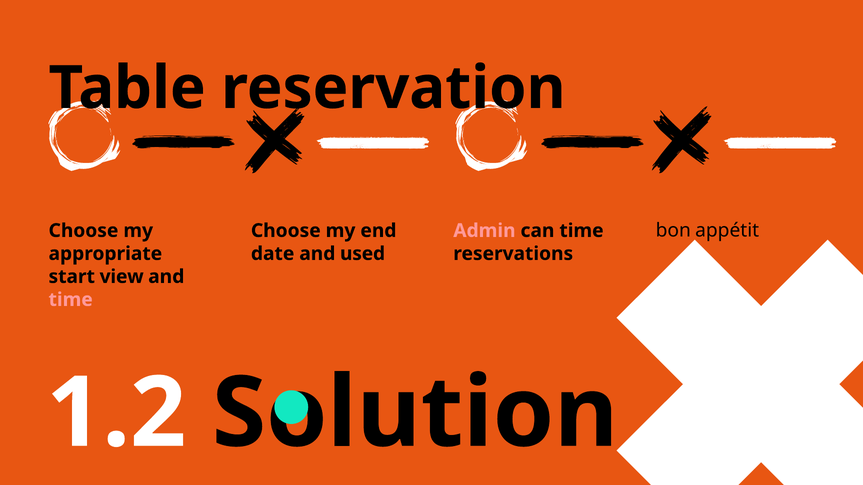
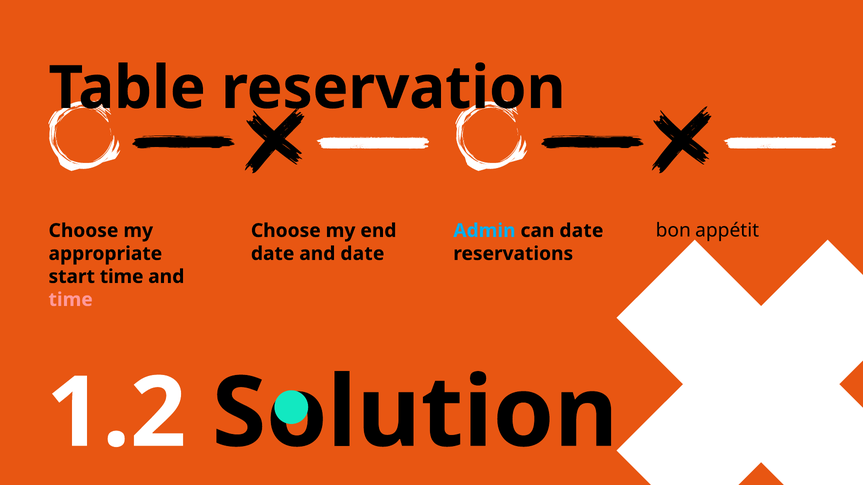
Admin colour: pink -> light blue (484, 231)
can time: time -> date (581, 231)
and used: used -> date (362, 254)
start view: view -> time (122, 277)
